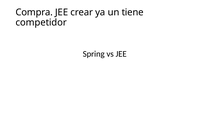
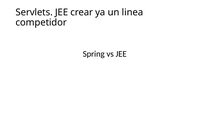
Compra: Compra -> Servlets (34, 12)
tiene: tiene -> linea (133, 12)
